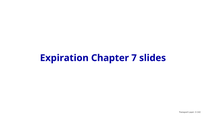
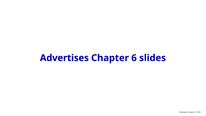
Expiration: Expiration -> Advertises (64, 58)
7: 7 -> 6 (134, 58)
